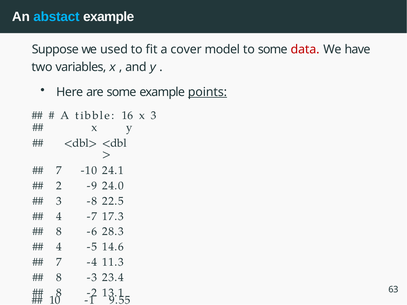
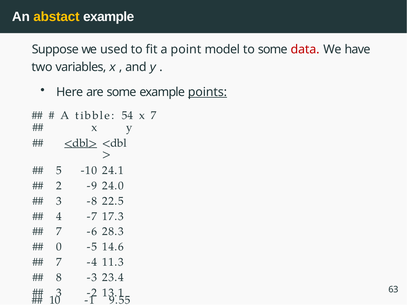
abstact colour: light blue -> yellow (57, 17)
cover: cover -> point (186, 50)
16: 16 -> 54 (127, 116)
x 3: 3 -> 7 (154, 116)
<dbl> underline: none -> present (81, 143)
7: 7 -> 5 (59, 171)
8: 8 -> 7 (59, 232)
4: 4 -> 0 (59, 247)
8: 8 -> 3 (59, 293)
